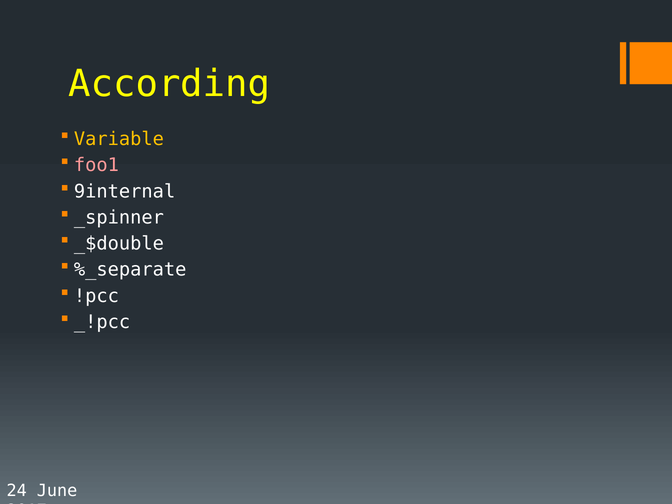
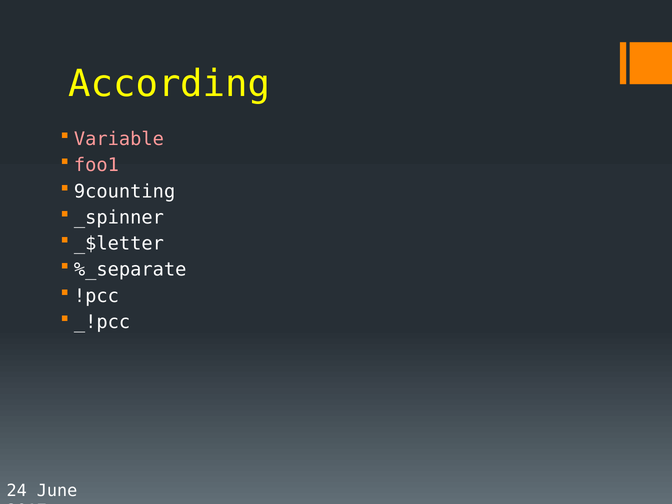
Variable colour: yellow -> pink (119, 139)
9internal: 9internal -> 9counting (125, 191)
_$double: _$double -> _$letter (119, 244)
